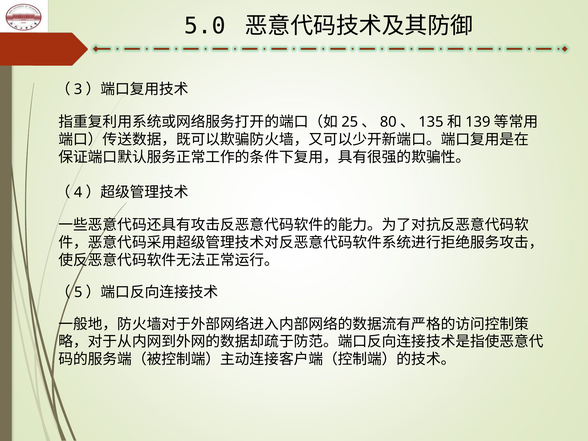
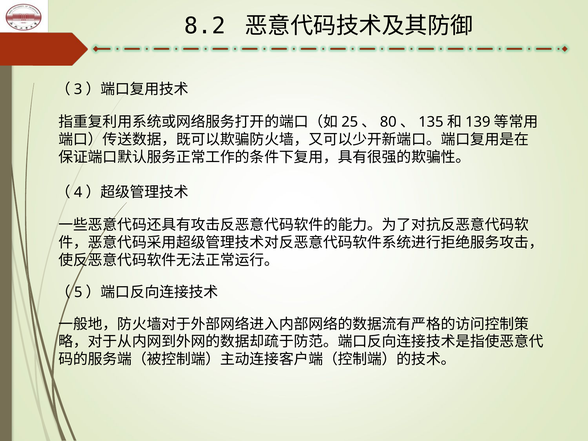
5.0: 5.0 -> 8.2 (205, 26)
